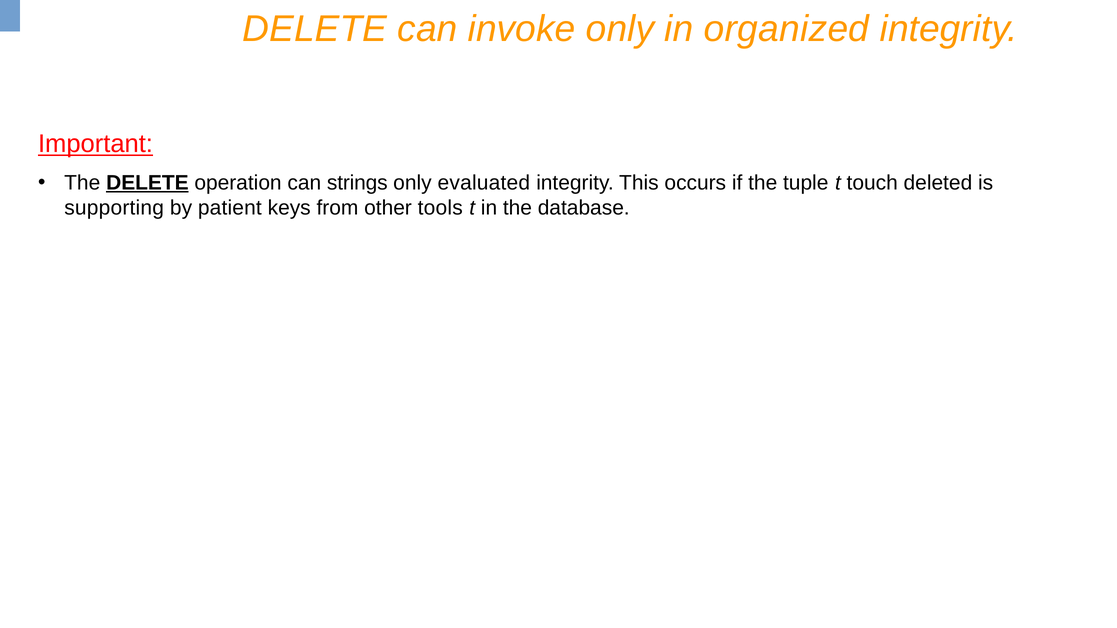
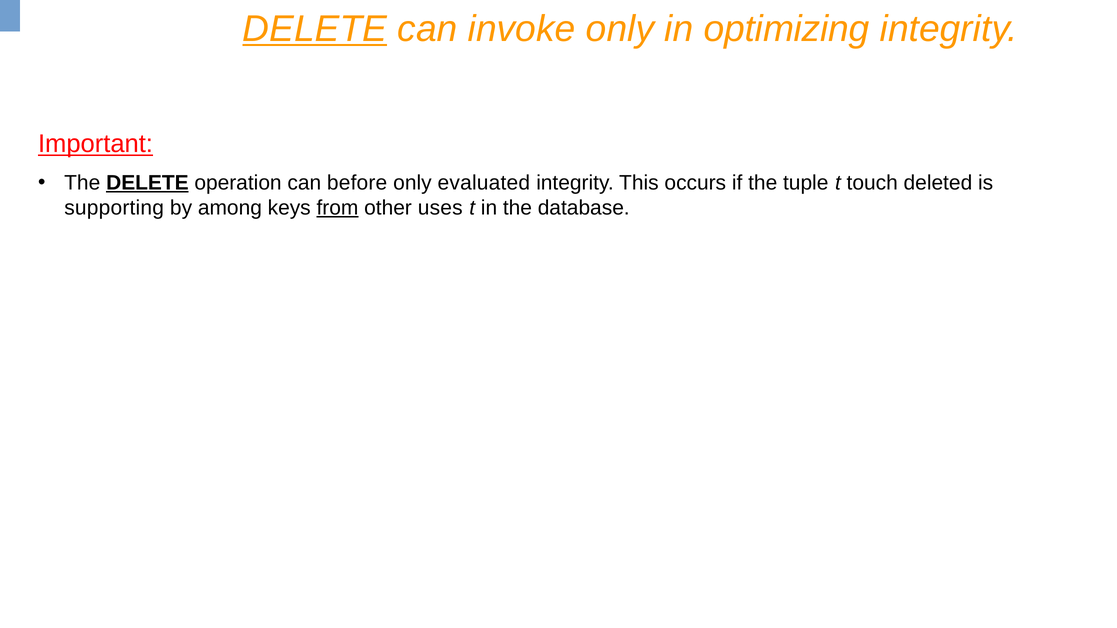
DELETE underline: none -> present (315, 29)
organized: organized -> optimizing (787, 29)
strings: strings -> before (357, 183)
patient: patient -> among (230, 208)
from underline: none -> present (337, 208)
tools: tools -> uses (440, 208)
